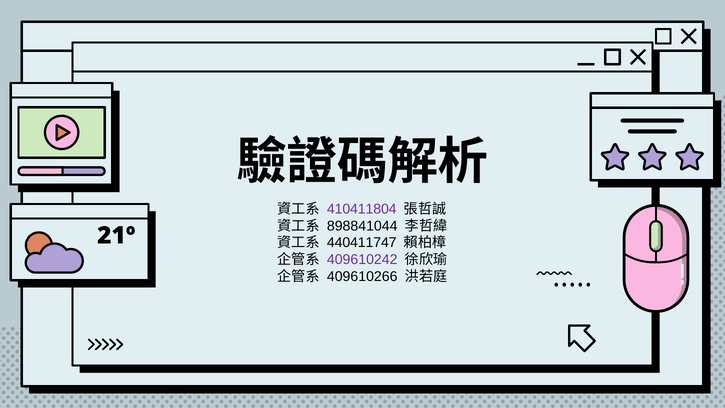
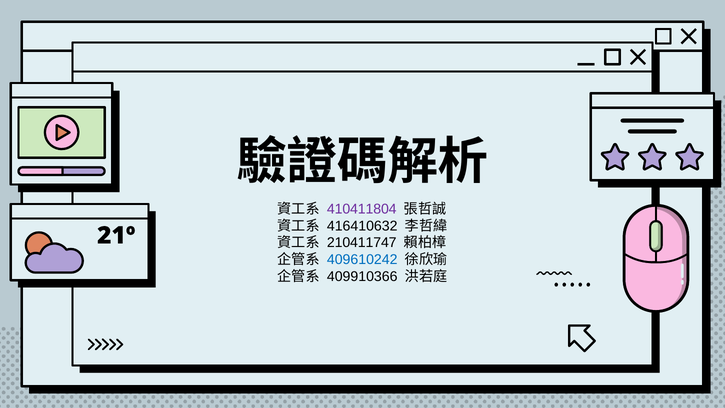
898841044: 898841044 -> 416410632 (362, 226)
440411747: 440411747 -> 210411747 (362, 243)
409610242 colour: purple -> blue (362, 260)
409610266: 409610266 -> 409910366 (362, 277)
